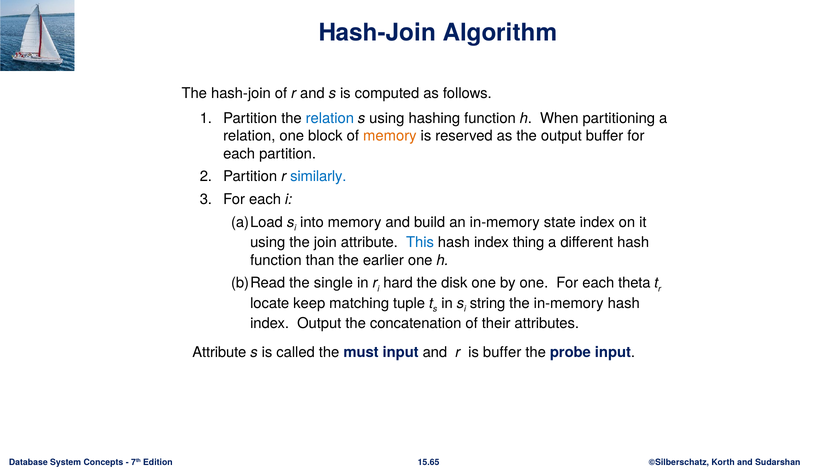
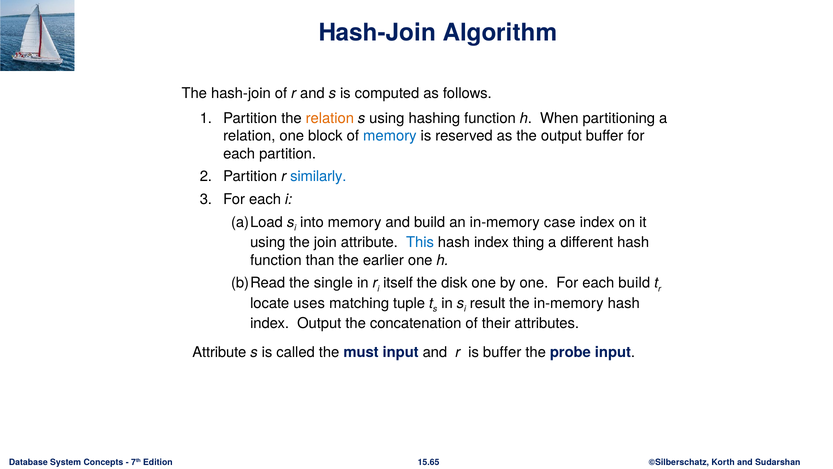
relation colour: blue -> orange (330, 118)
memory colour: orange -> blue (390, 136)
state: state -> case (560, 222)
hard: hard -> itself (398, 283)
each theta: theta -> build (634, 283)
keep: keep -> uses (309, 303)
string: string -> result (488, 303)
